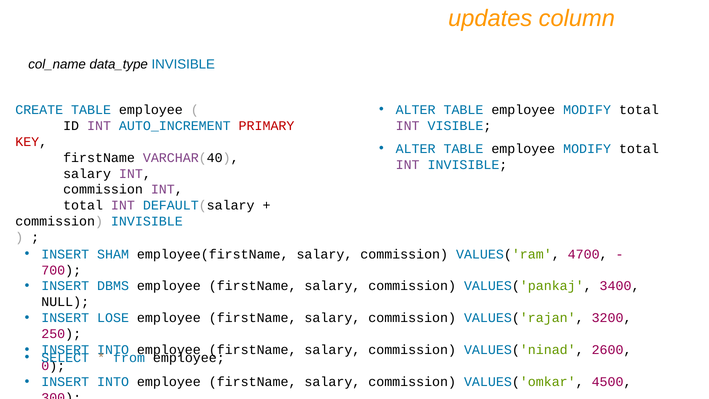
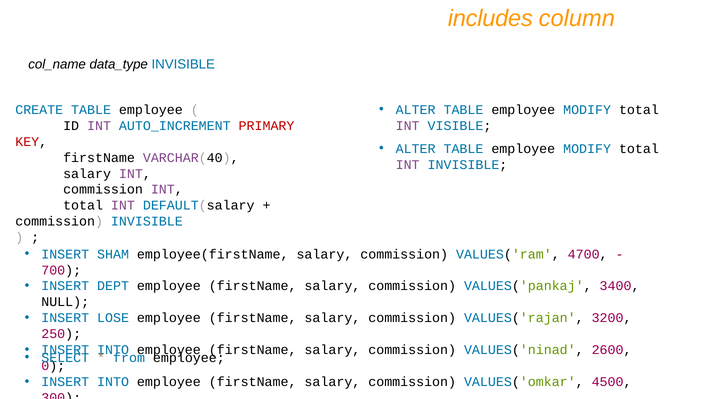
updates: updates -> includes (490, 18)
DBMS: DBMS -> DEPT (113, 286)
